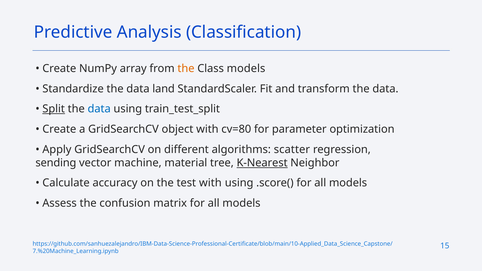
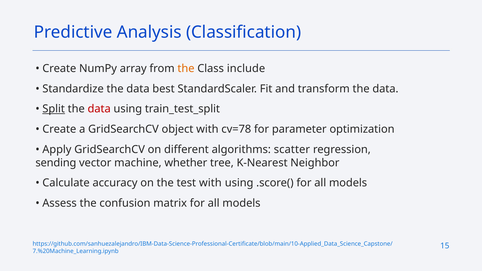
Class models: models -> include (246, 69)
land: land -> best (164, 89)
data colour: blue -> red (99, 109)
cv=80: cv=80 -> cv=78 (236, 129)
material: material -> whether (186, 163)
K-Nearest underline: present -> none (262, 163)
